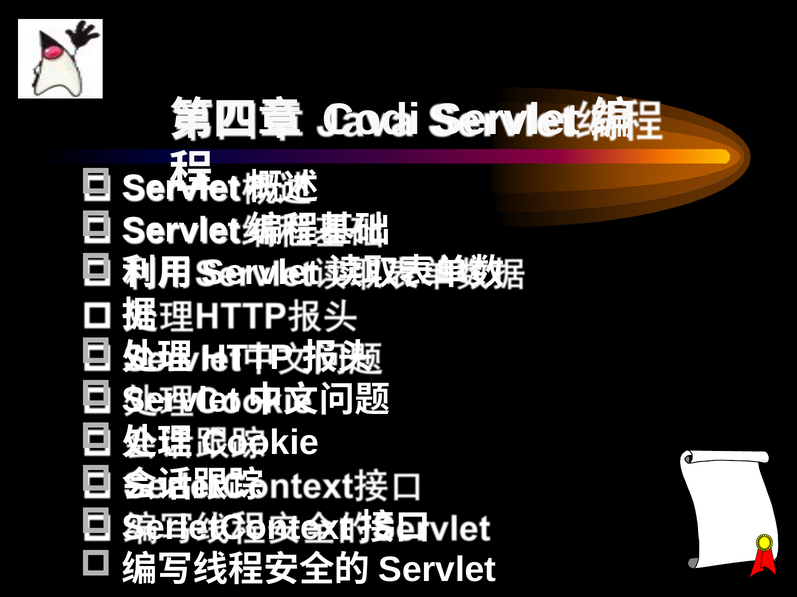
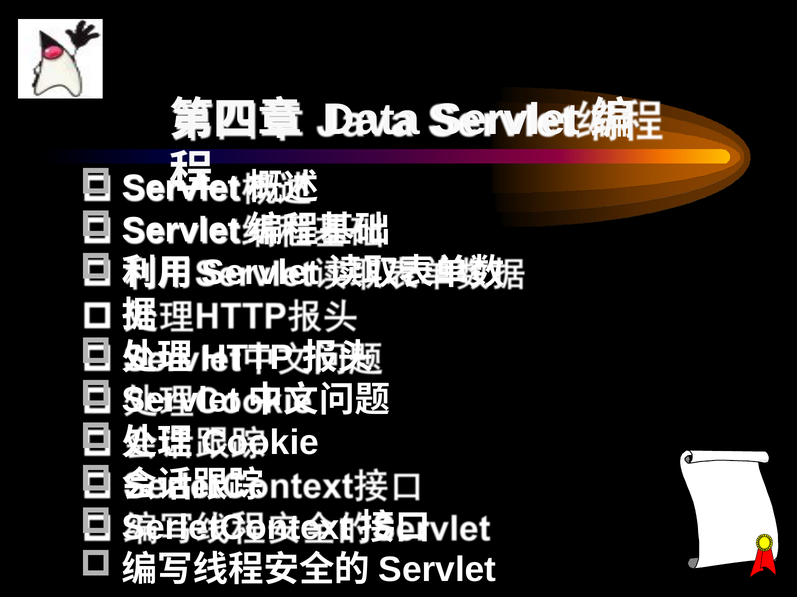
Codi: Codi -> Data (371, 120)
